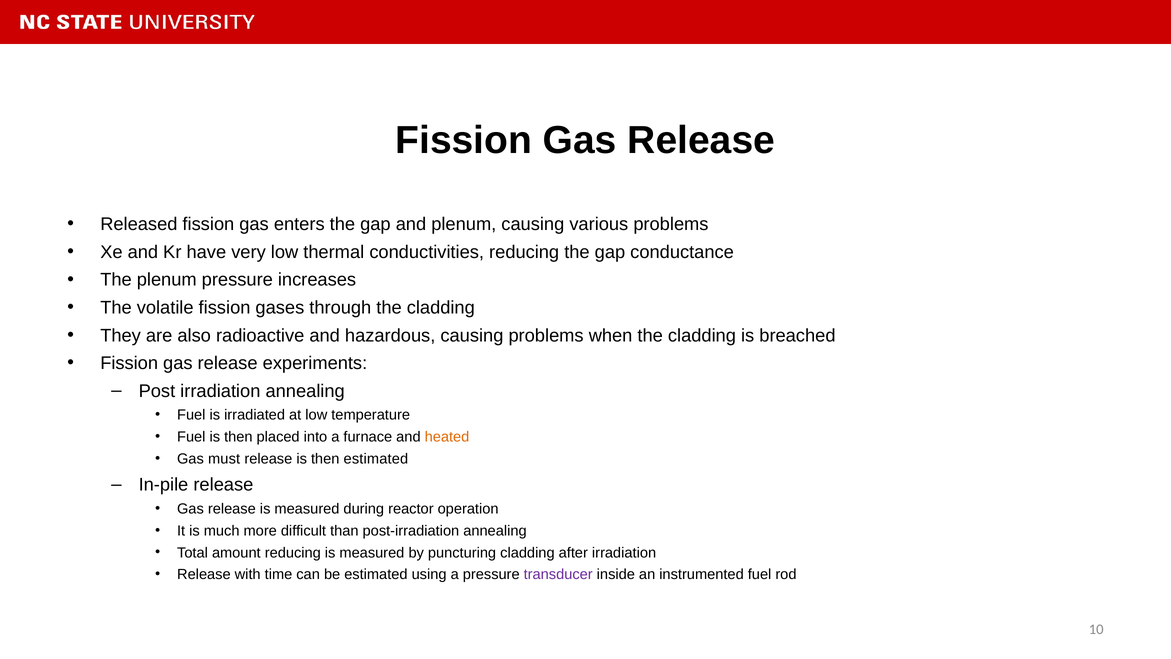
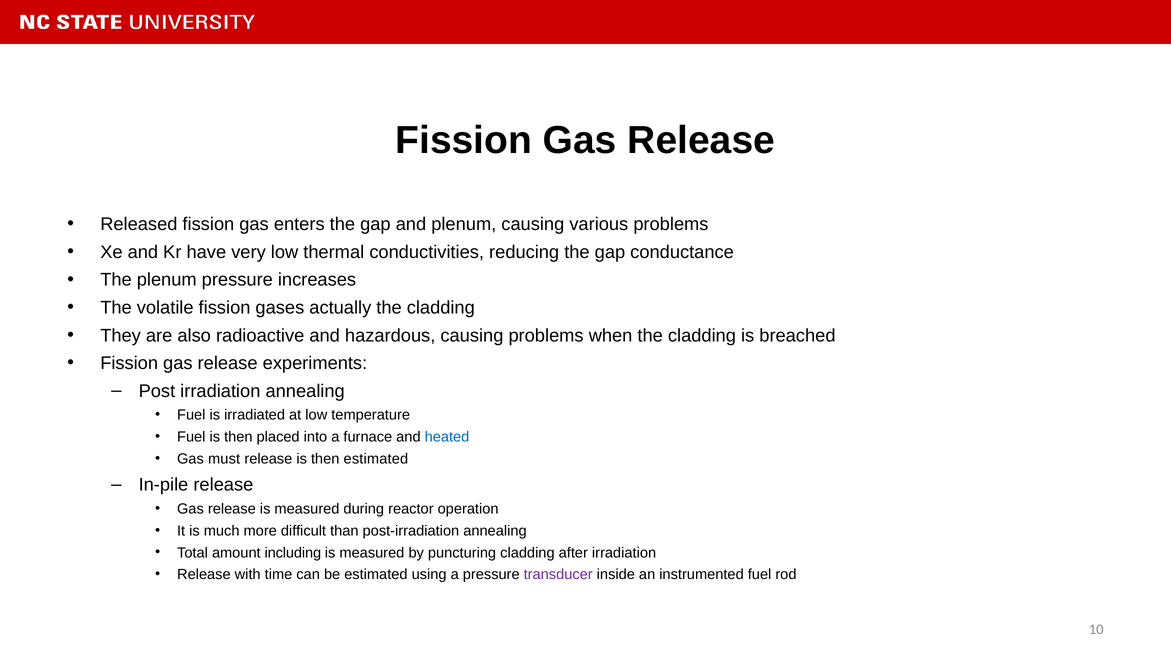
through: through -> actually (340, 308)
heated colour: orange -> blue (447, 437)
amount reducing: reducing -> including (293, 552)
